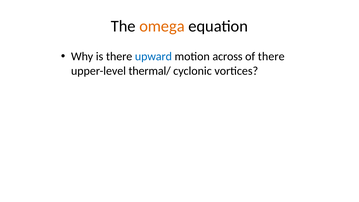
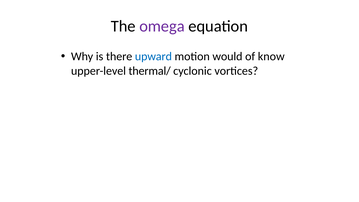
omega colour: orange -> purple (162, 26)
across: across -> would (227, 56)
of there: there -> know (271, 56)
